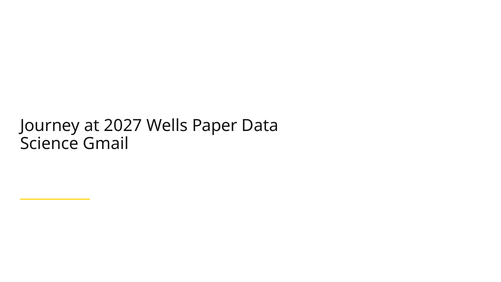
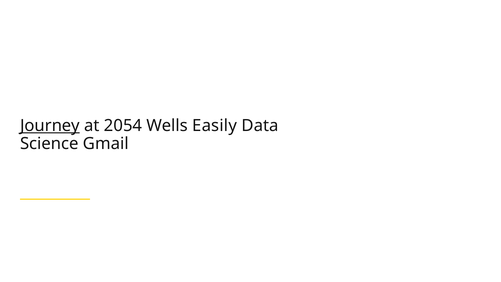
Journey underline: none -> present (50, 125)
2027: 2027 -> 2054 (123, 125)
Paper: Paper -> Easily (215, 125)
